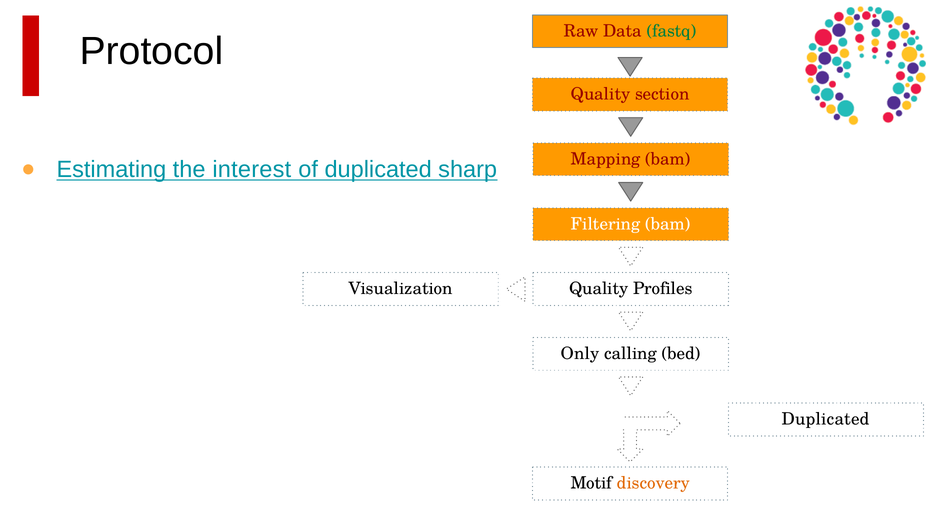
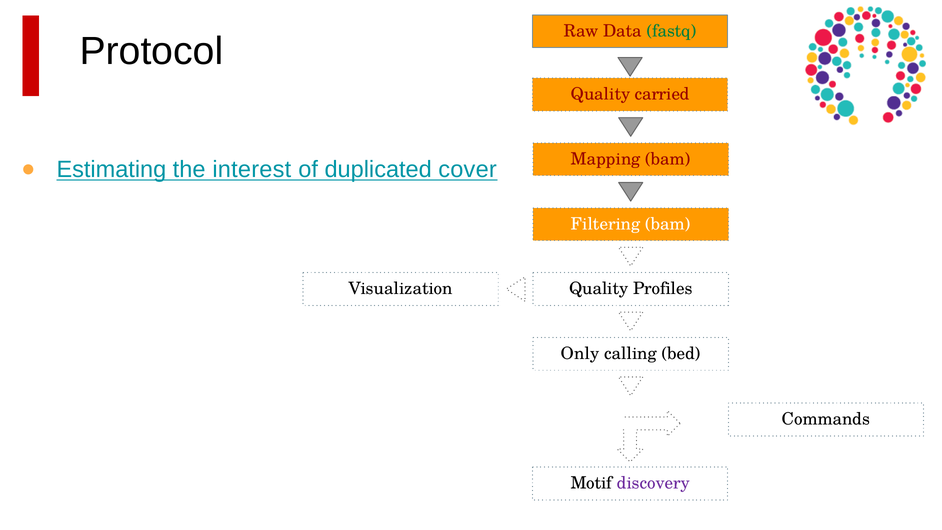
section: section -> carried (662, 94)
sharp: sharp -> cover (468, 170)
Duplicated: Duplicated -> Commands (826, 419)
discovery colour: orange -> purple (653, 483)
